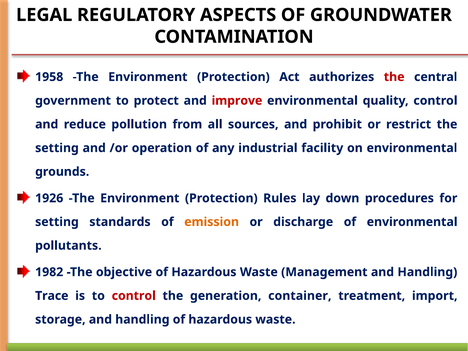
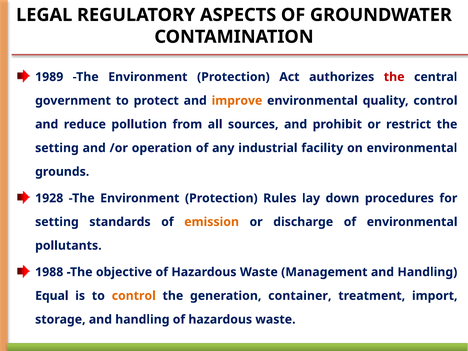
1958: 1958 -> 1989 (49, 77)
improve colour: red -> orange (237, 101)
1926: 1926 -> 1928 (49, 198)
1982: 1982 -> 1988 (49, 272)
Trace: Trace -> Equal (52, 296)
control colour: red -> orange (134, 296)
